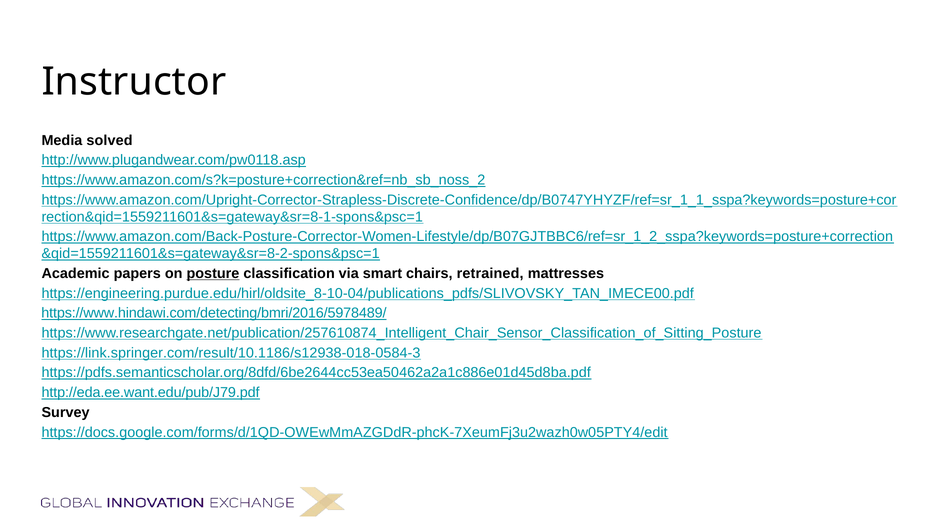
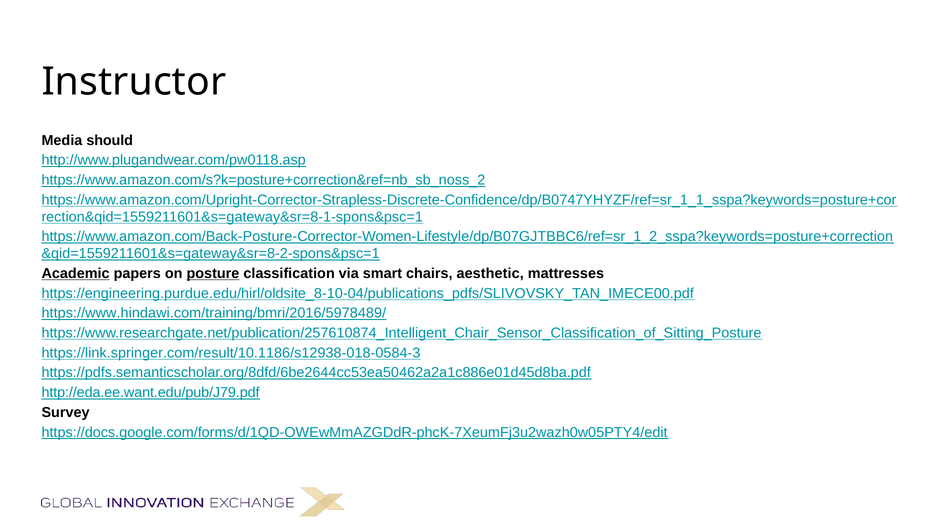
solved: solved -> should (110, 140)
Academic underline: none -> present (76, 273)
retrained: retrained -> aesthetic (490, 273)
https://www.hindawi.com/detecting/bmri/2016/5978489/: https://www.hindawi.com/detecting/bmri/2016/5978489/ -> https://www.hindawi.com/training/bmri/2016/5978489/ (214, 313)
